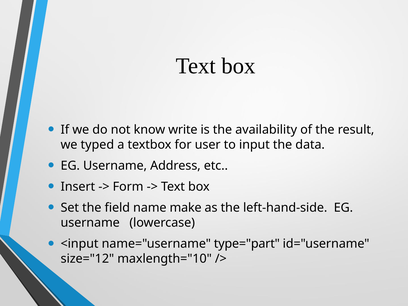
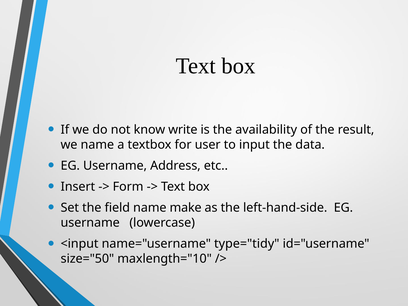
we typed: typed -> name (97, 145)
type="part: type="part -> type="tidy (247, 244)
size="12: size="12 -> size="50 (87, 259)
